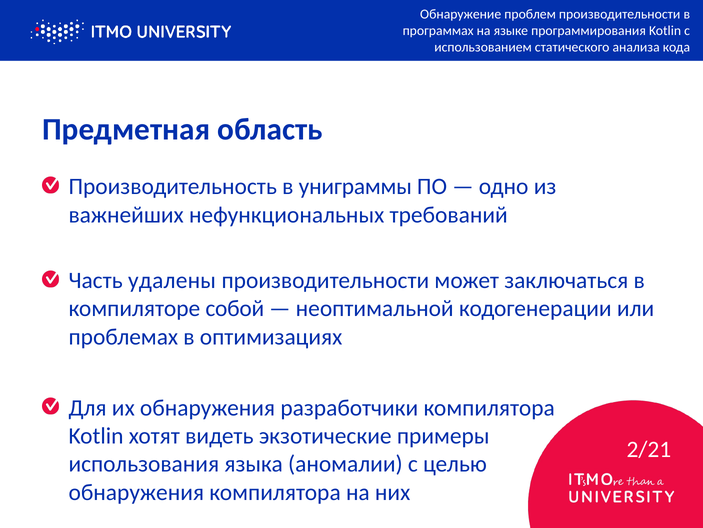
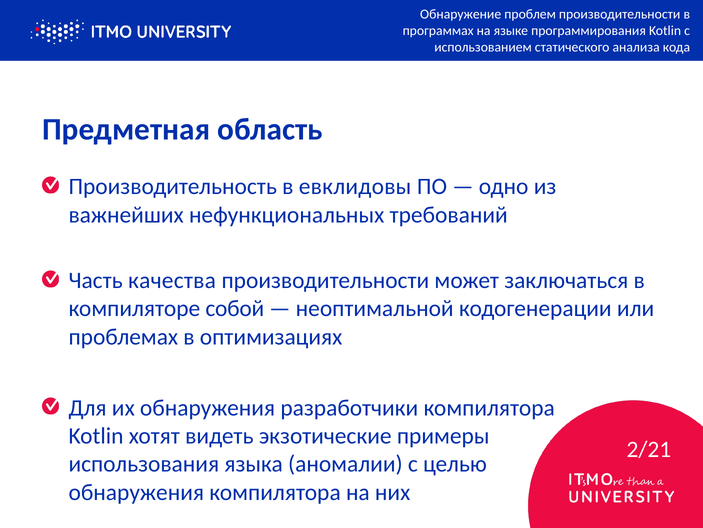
униграммы: униграммы -> евклидовы (355, 186)
удалены: удалены -> качества (172, 280)
